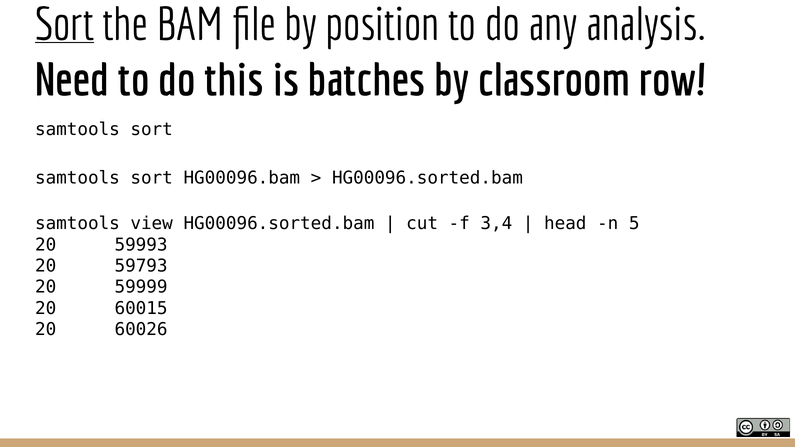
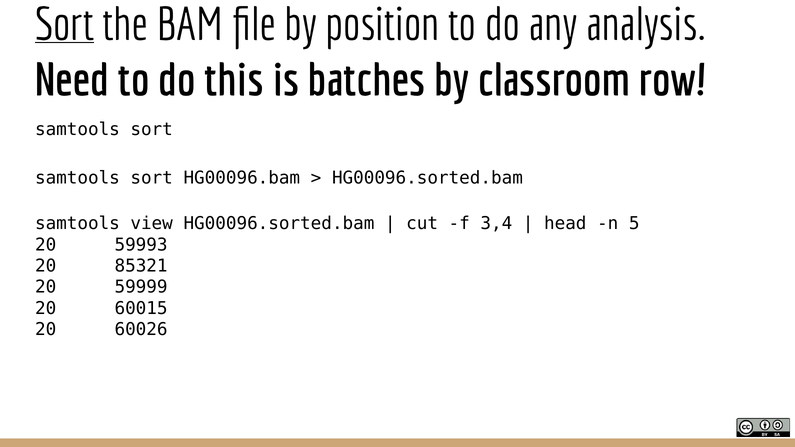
59793: 59793 -> 85321 (141, 266)
